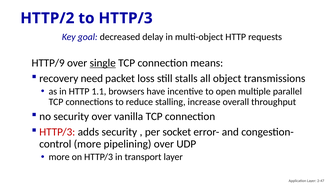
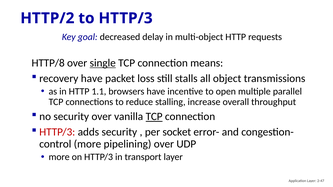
HTTP/9: HTTP/9 -> HTTP/8 (48, 63)
recovery need: need -> have (92, 79)
TCP underline: none -> present (154, 117)
